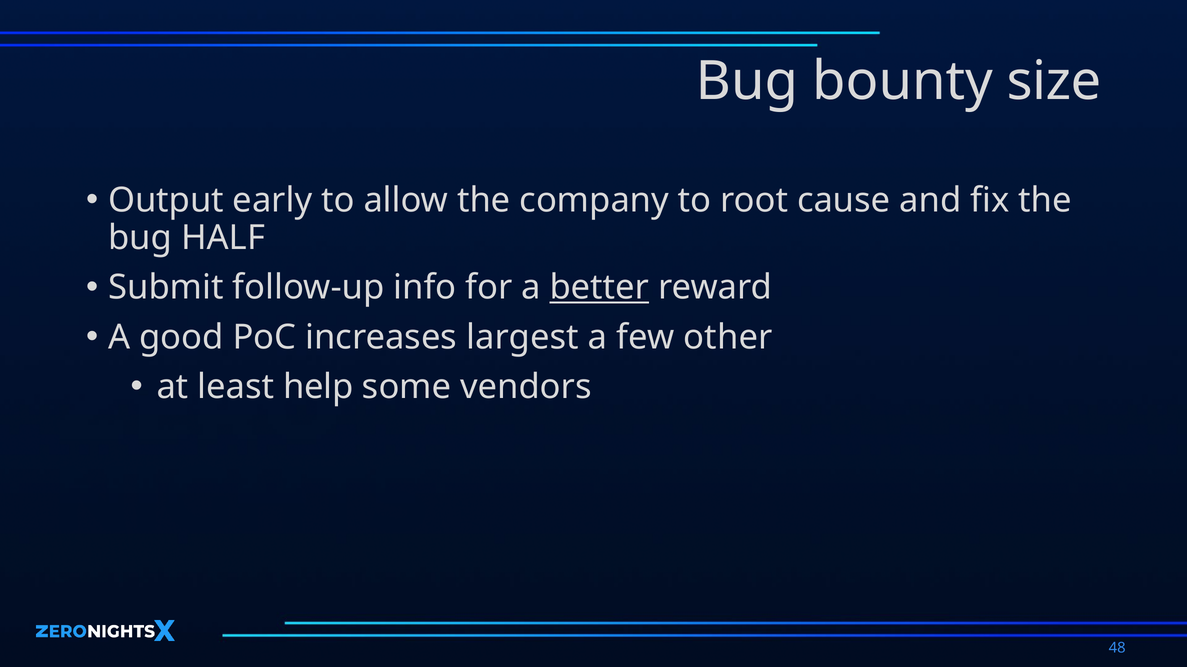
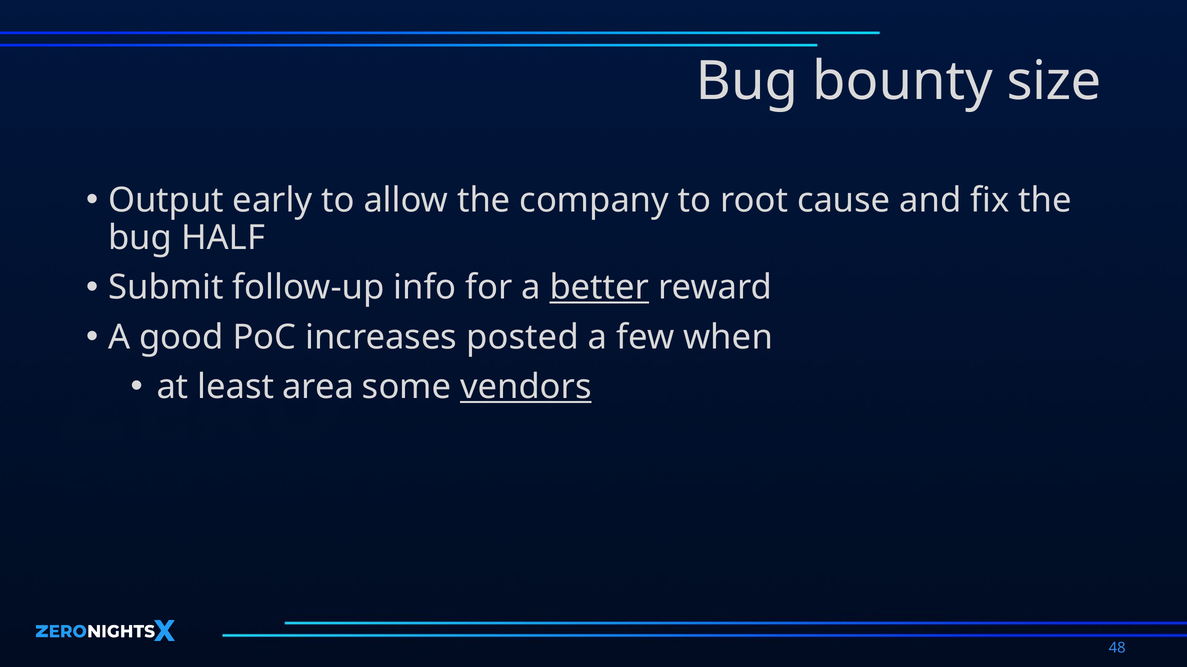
largest: largest -> posted (522, 338)
other: other -> when (728, 338)
help: help -> area (318, 387)
vendors underline: none -> present (526, 387)
